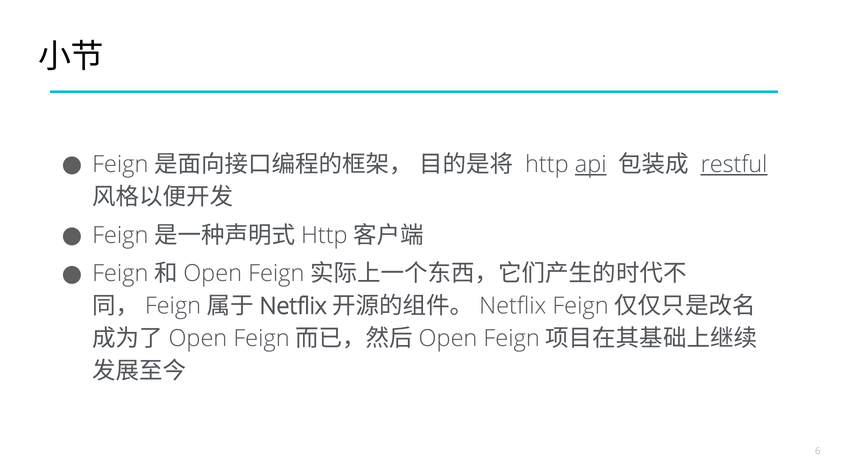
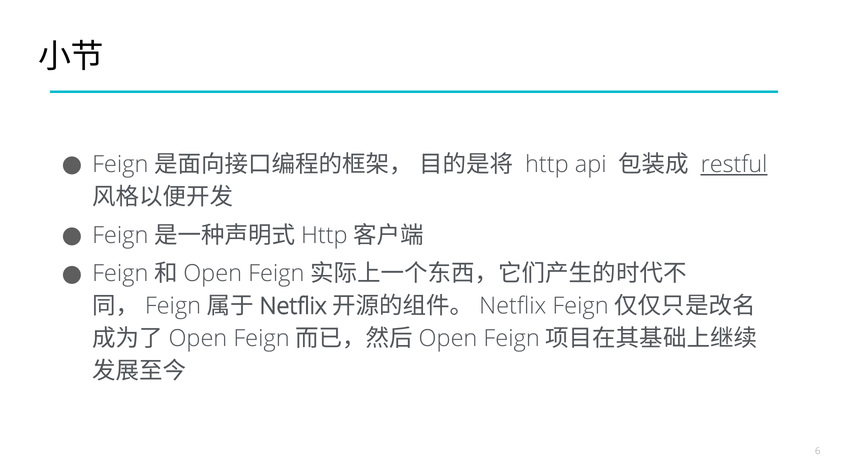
api underline: present -> none (591, 165)
